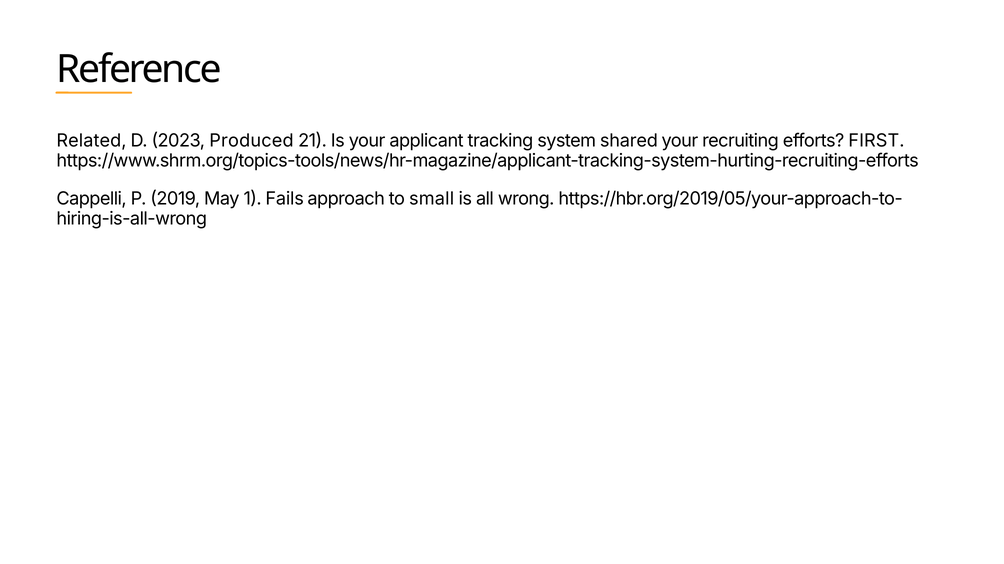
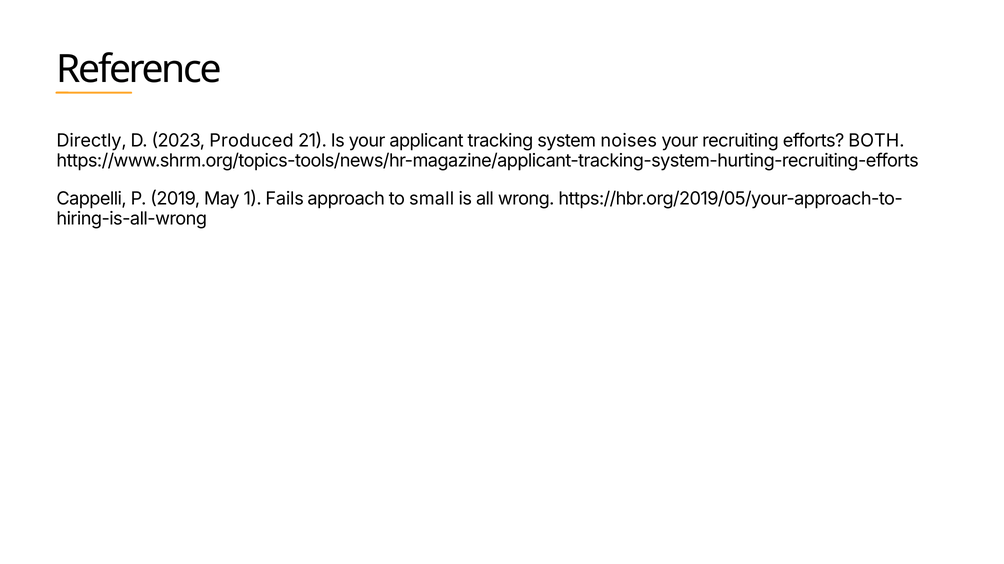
Related: Related -> Directly (92, 141)
shared: shared -> noises (629, 141)
FIRST: FIRST -> BOTH (876, 141)
